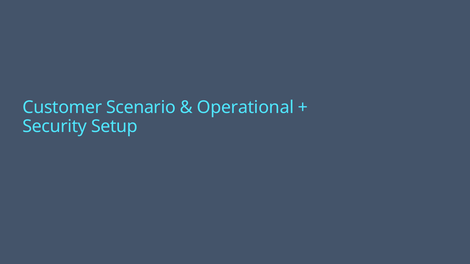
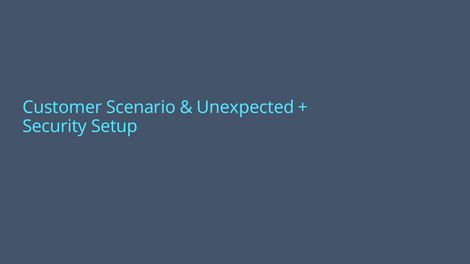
Operational: Operational -> Unexpected (245, 108)
